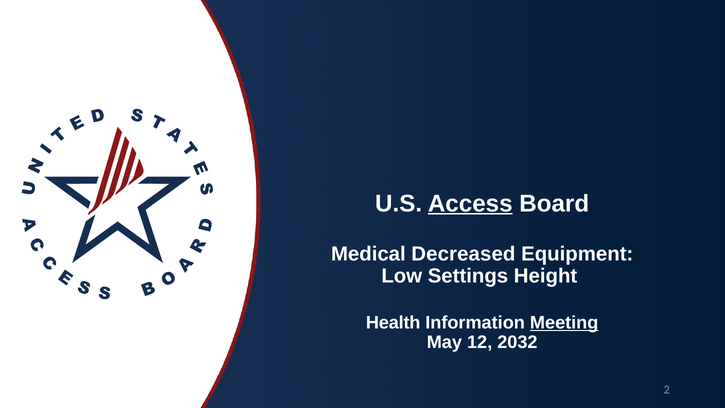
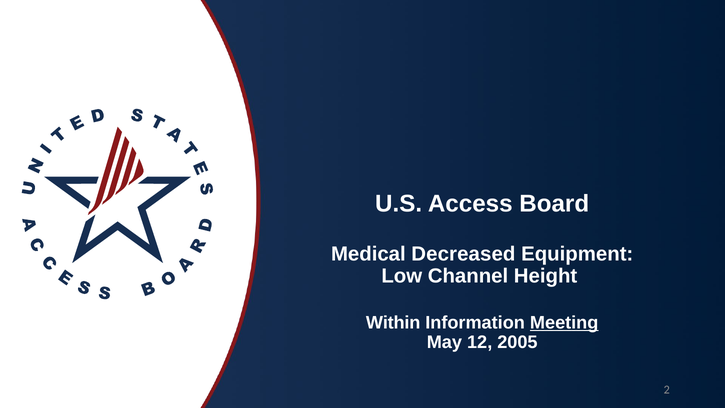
Access underline: present -> none (470, 203)
Settings: Settings -> Channel (468, 276)
Health: Health -> Within (393, 323)
2032: 2032 -> 2005 (517, 342)
